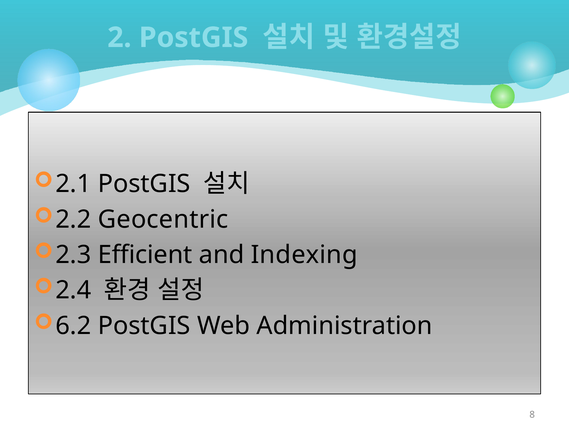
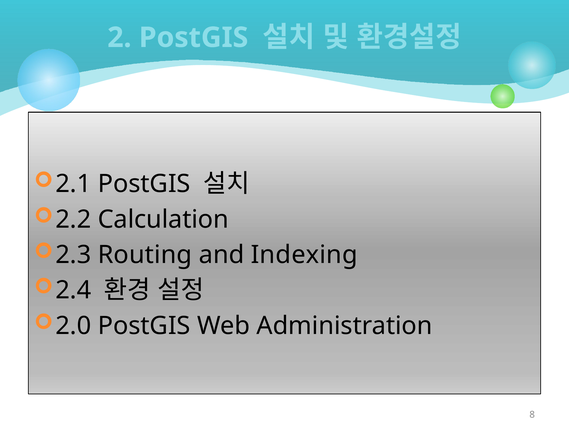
Geocentric: Geocentric -> Calculation (163, 219)
Efficient: Efficient -> Routing (145, 255)
6.2: 6.2 -> 2.0 (73, 326)
